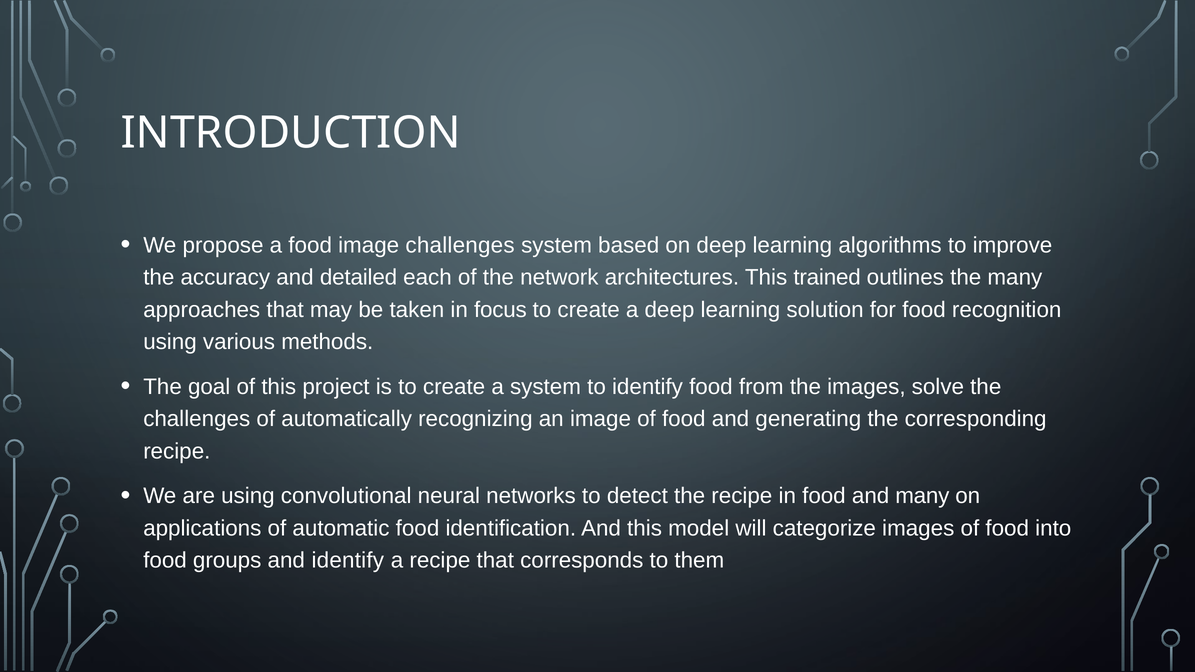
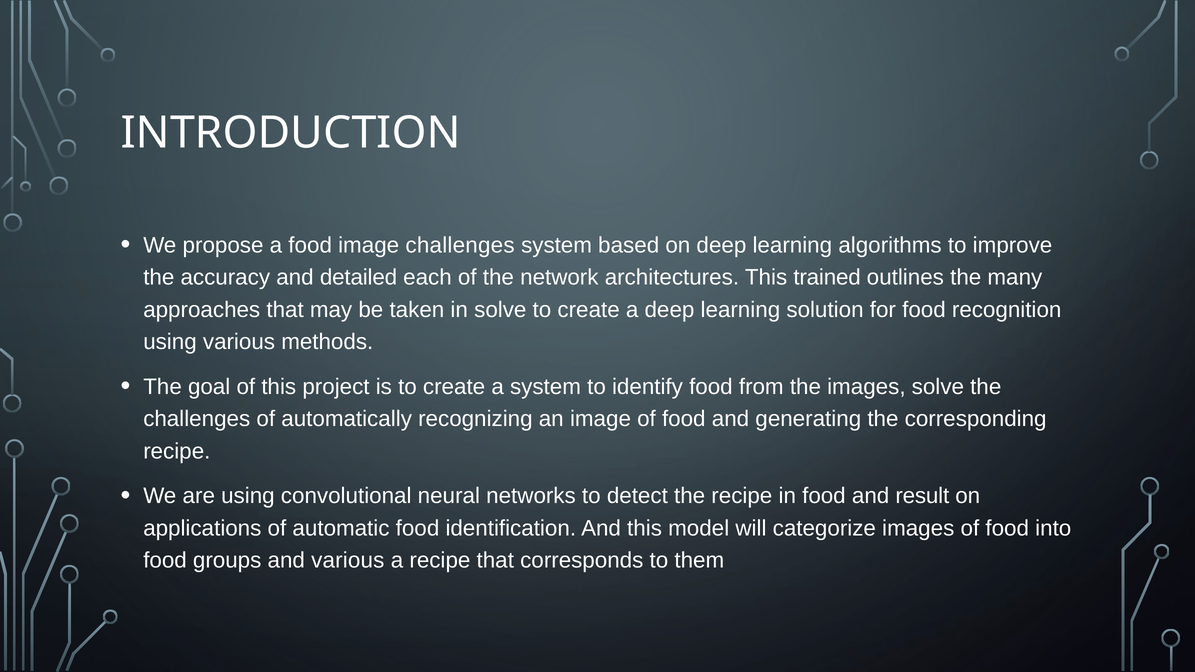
in focus: focus -> solve (500, 310)
and many: many -> result (922, 496)
and identify: identify -> various (348, 561)
